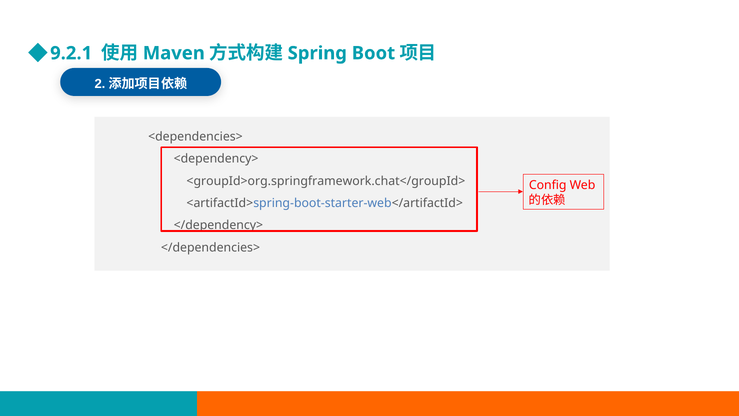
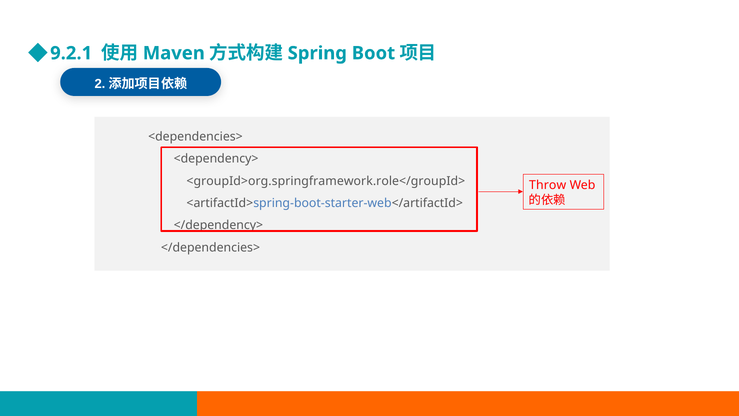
<groupId>org.springframework.chat</groupId>: <groupId>org.springframework.chat</groupId> -> <groupId>org.springframework.role</groupId> (326, 181)
Config: Config -> Throw (548, 185)
